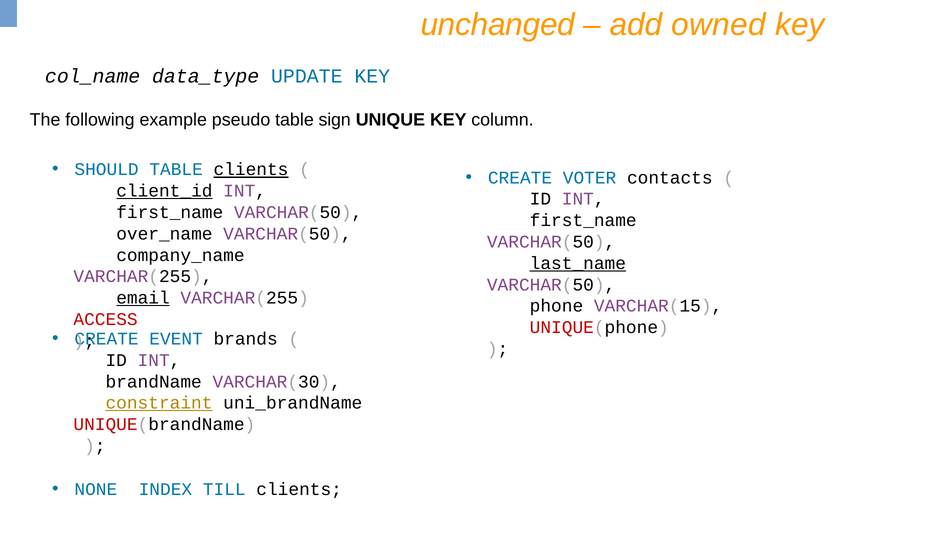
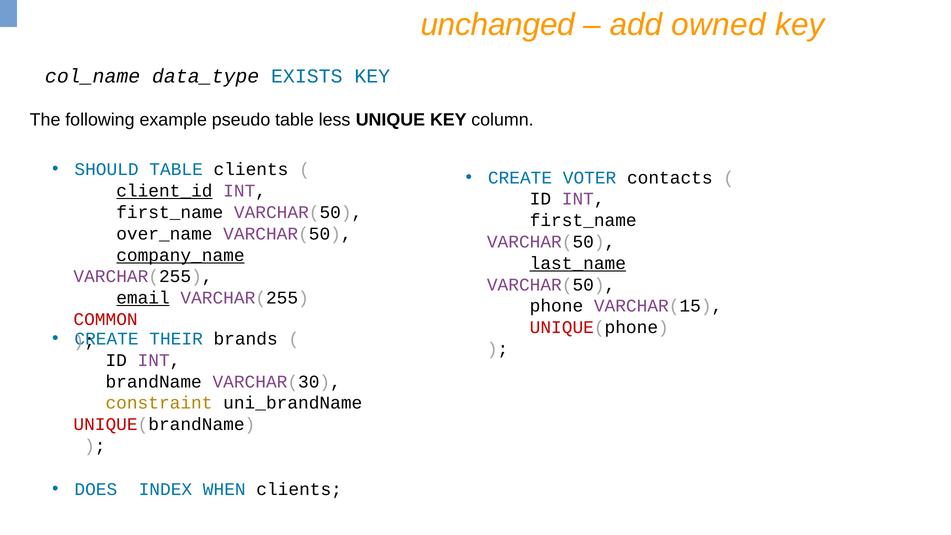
UPDATE: UPDATE -> EXISTS (307, 76)
sign: sign -> less (335, 120)
clients underline: present -> none (251, 170)
company_name underline: none -> present (180, 255)
ACCESS: ACCESS -> COMMON (106, 319)
EVENT: EVENT -> THEIR (176, 339)
constraint underline: present -> none (159, 403)
NONE: NONE -> DOES (96, 489)
TILL: TILL -> WHEN (224, 489)
